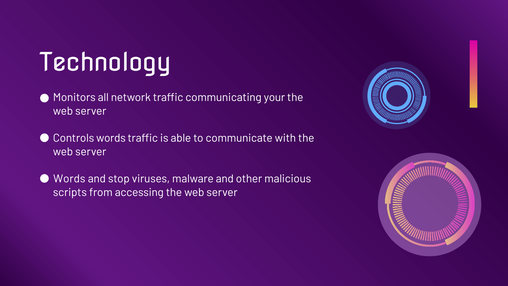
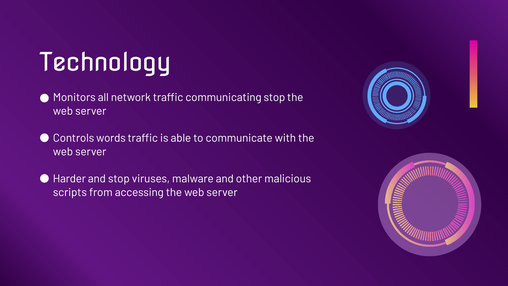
communicating your: your -> stop (274, 97)
Words: Words -> Harder (69, 179)
